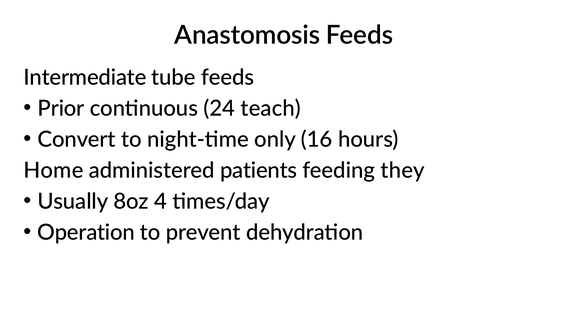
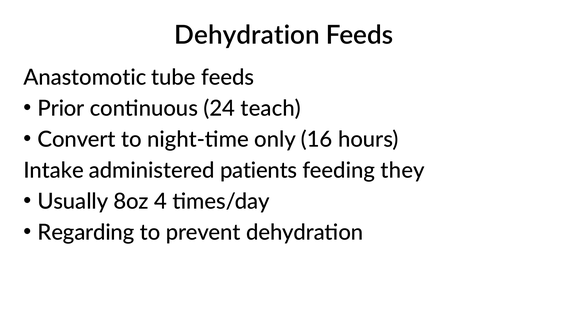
Anastomosis: Anastomosis -> Dehydration (247, 35)
Intermediate: Intermediate -> Anastomotic (85, 77)
Home: Home -> Intake (54, 170)
Operation: Operation -> Regarding (86, 232)
